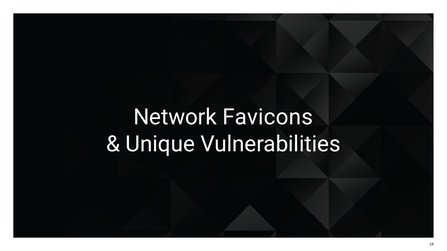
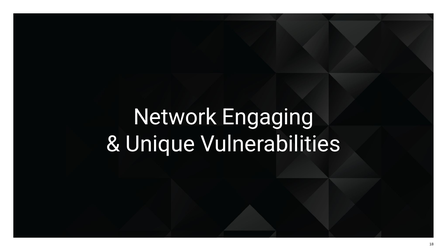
Favicons: Favicons -> Engaging (268, 118)
